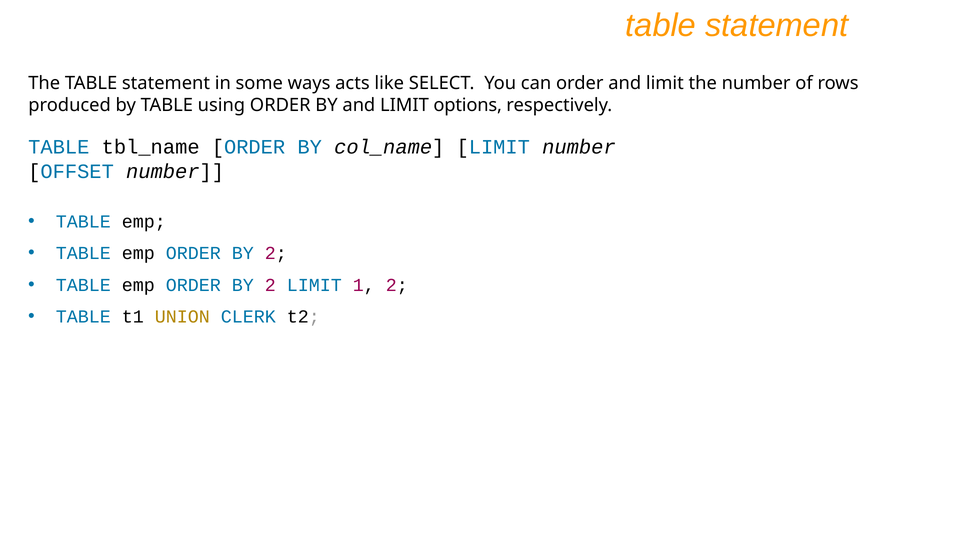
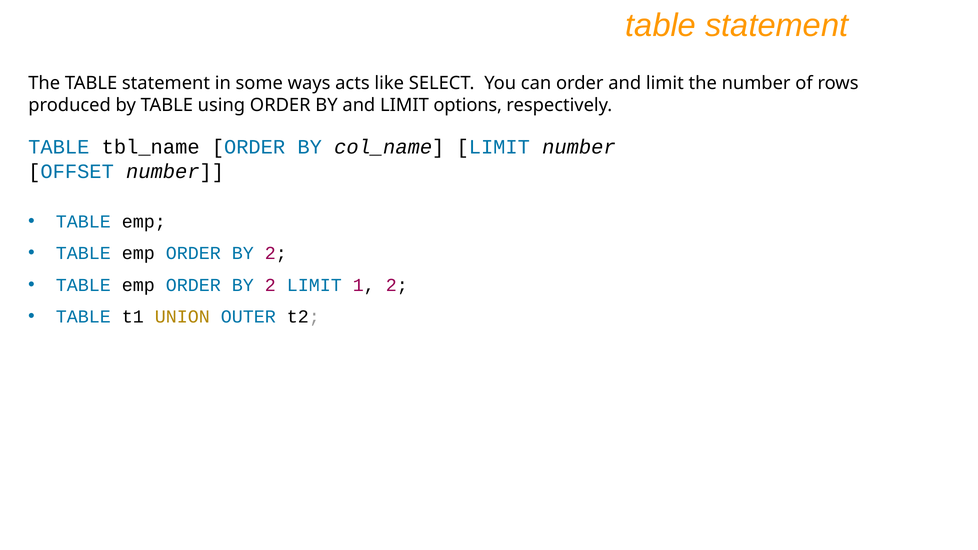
CLERK: CLERK -> OUTER (248, 317)
